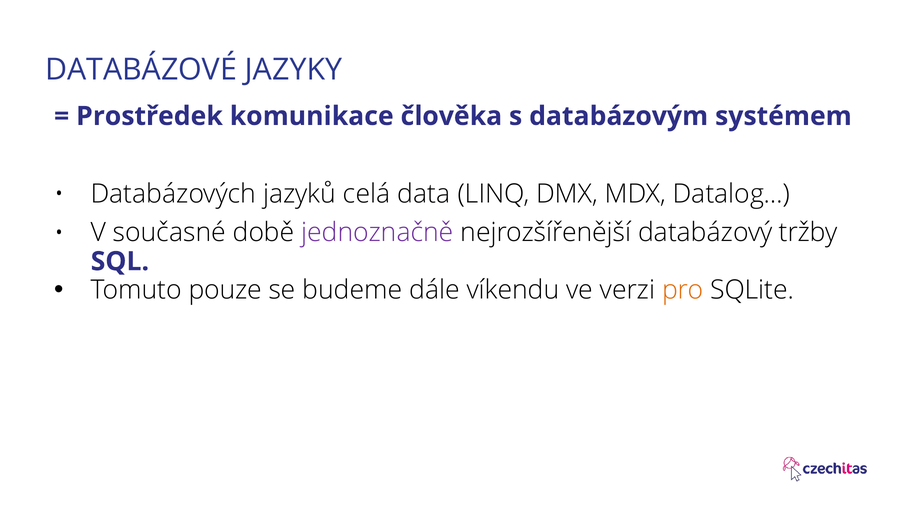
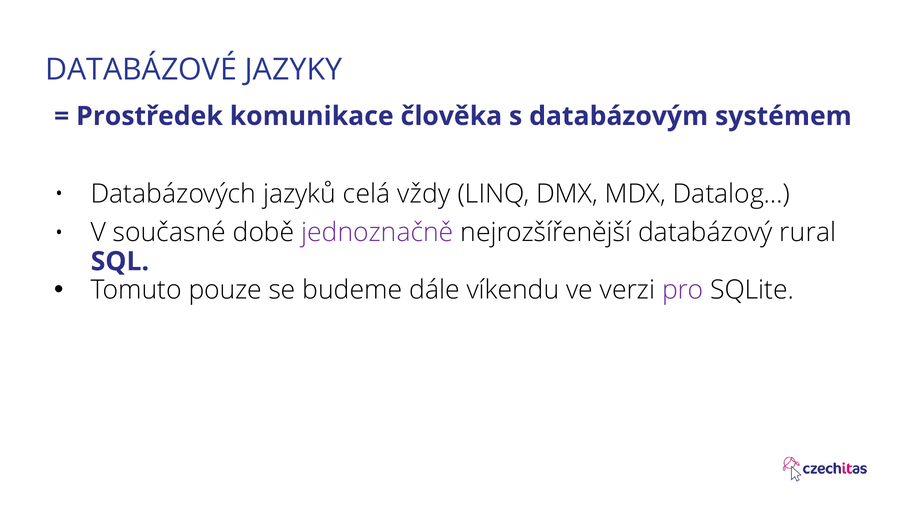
data: data -> vždy (424, 194)
tržby: tržby -> rural (808, 232)
pro colour: orange -> purple (683, 290)
